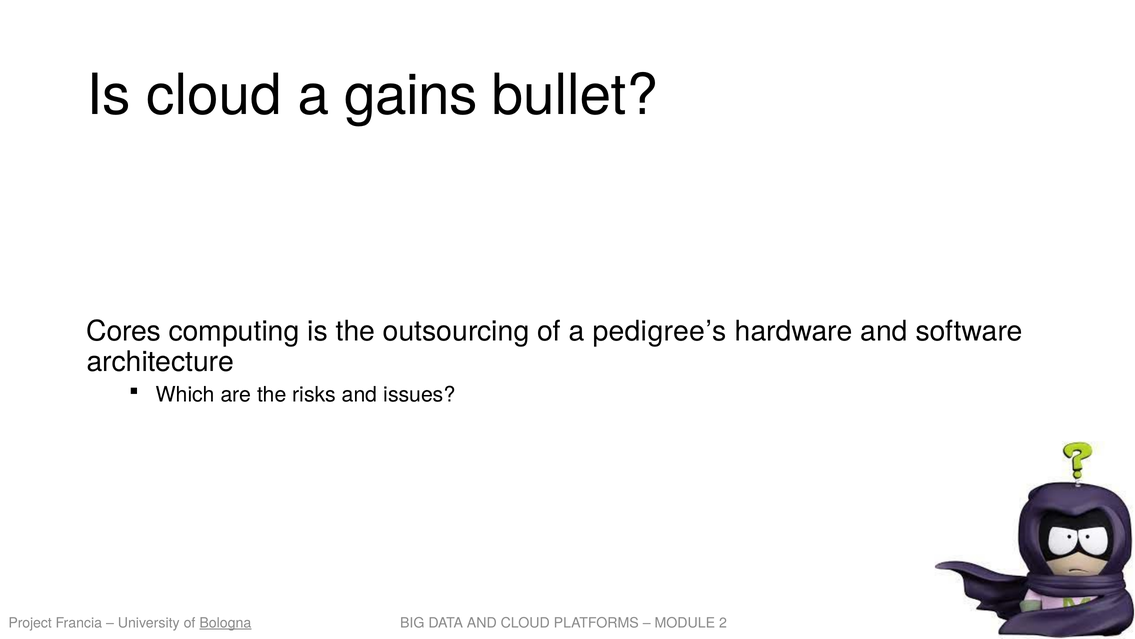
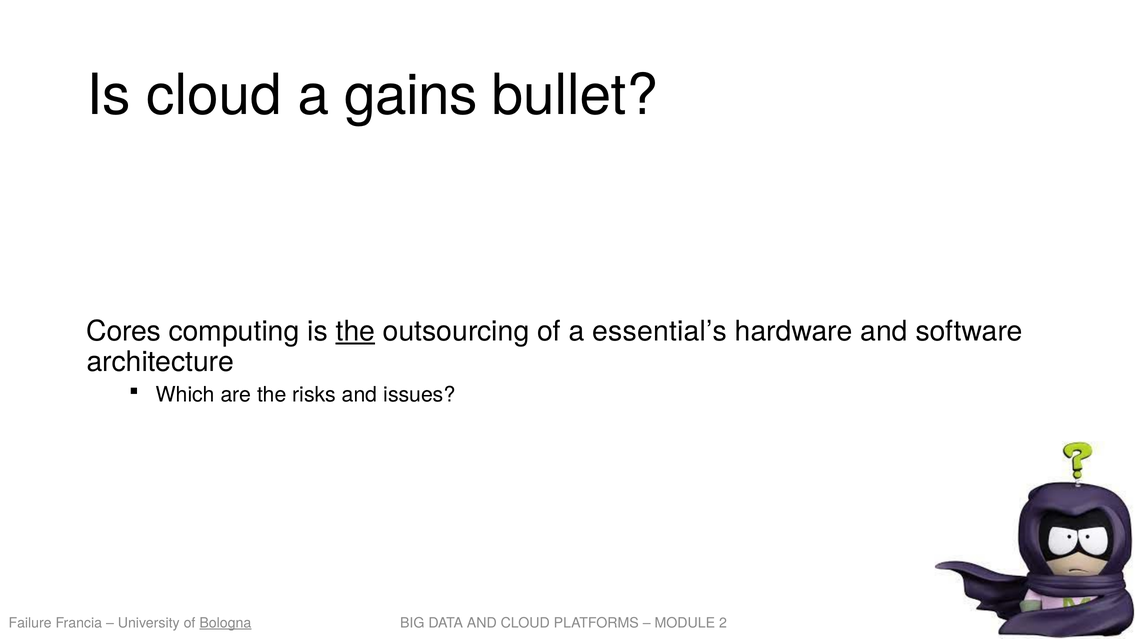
the underline: none -> present (355, 331)
pedigree’s: pedigree’s -> essential’s (660, 331)
Project: Project -> Failure (30, 622)
